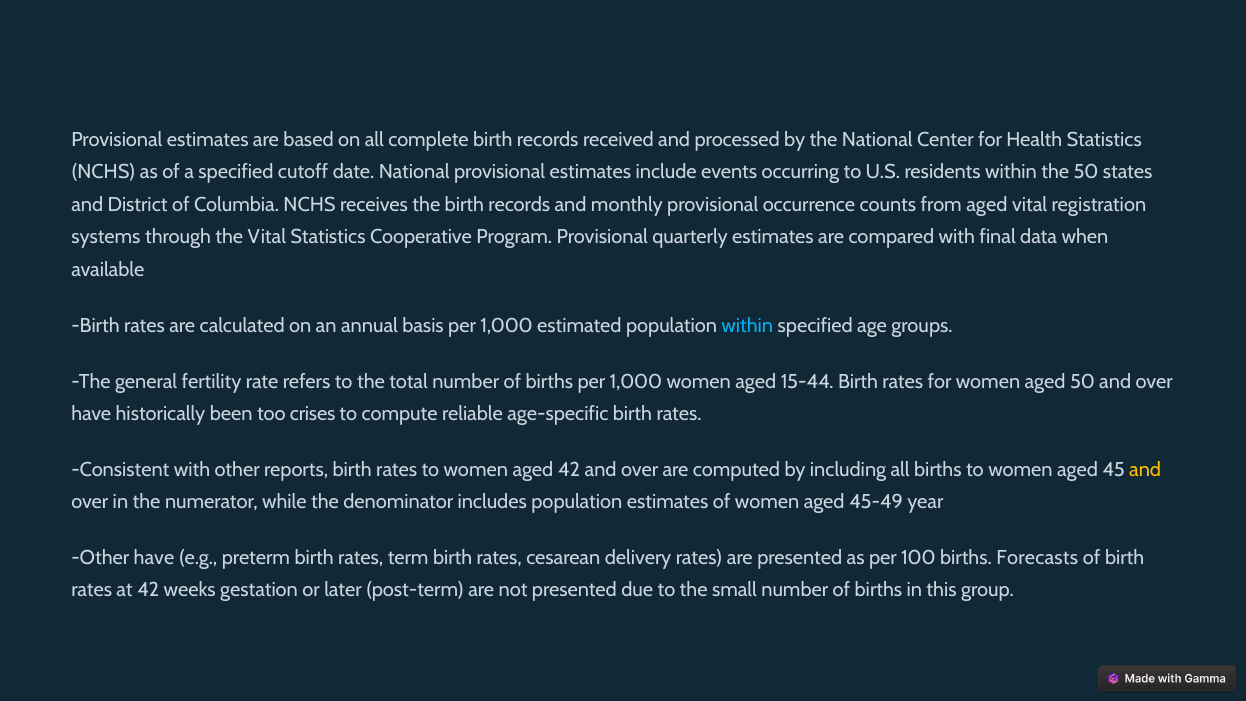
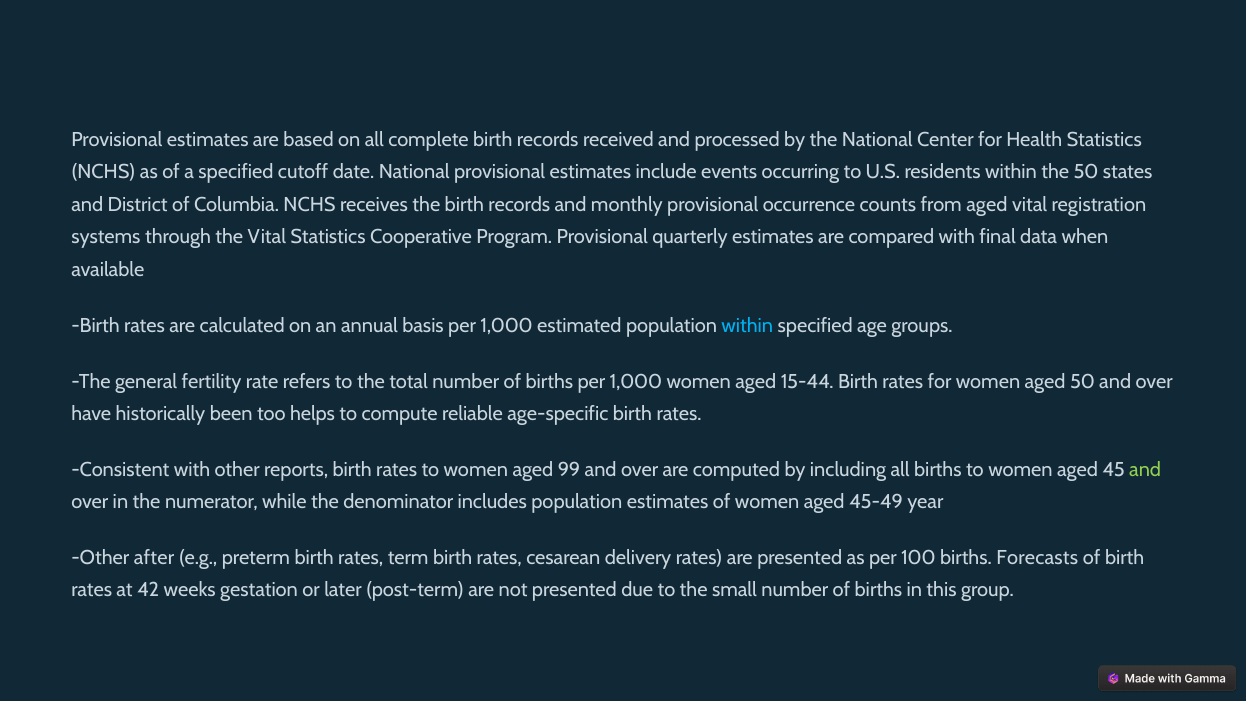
crises: crises -> helps (313, 414)
aged 42: 42 -> 99 (569, 470)
and colour: yellow -> light green (1145, 470)
Other have: have -> after (154, 558)
